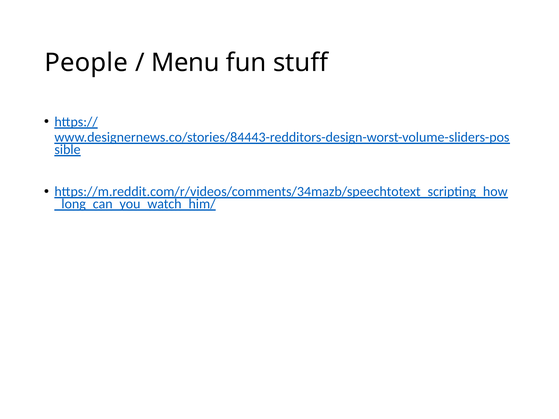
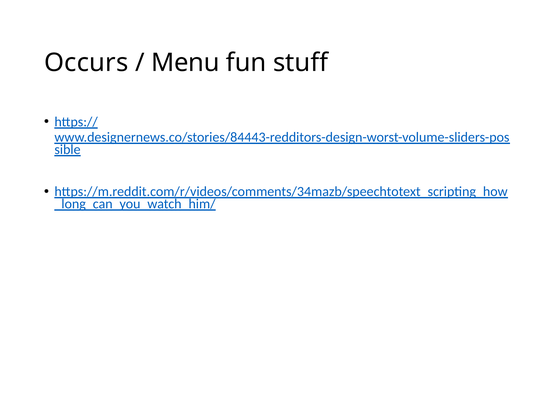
People: People -> Occurs (86, 63)
